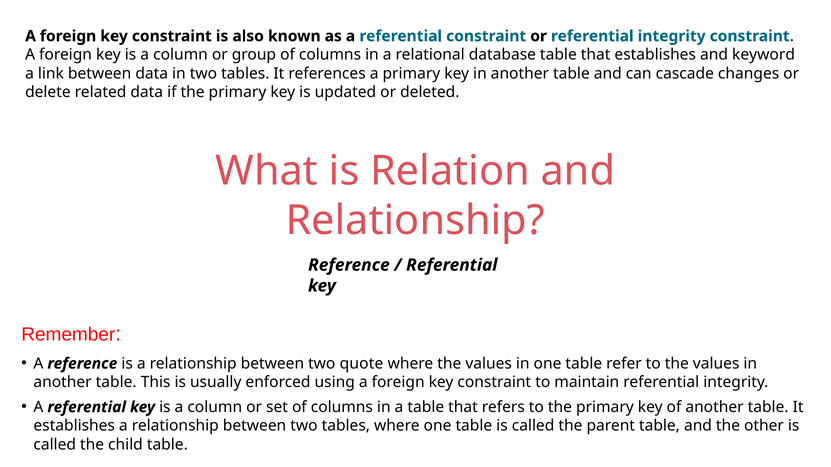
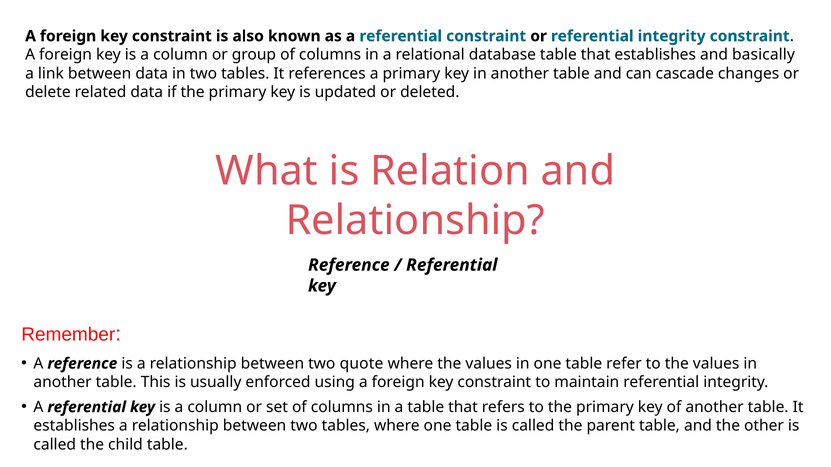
keyword: keyword -> basically (763, 55)
